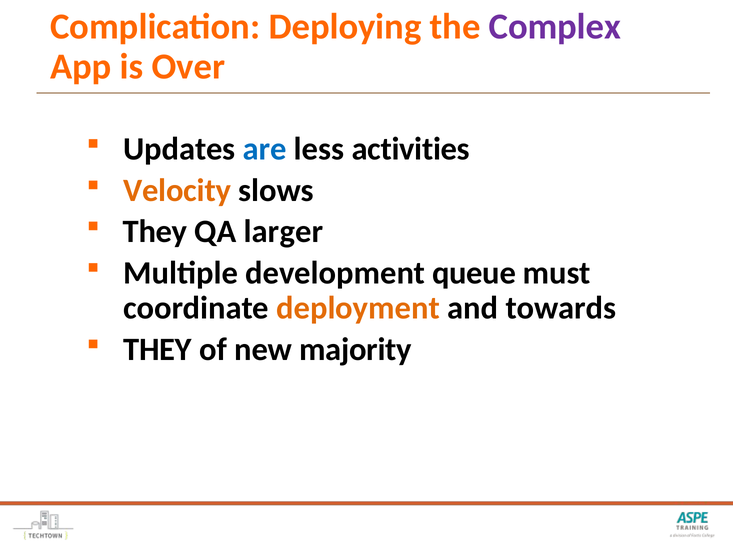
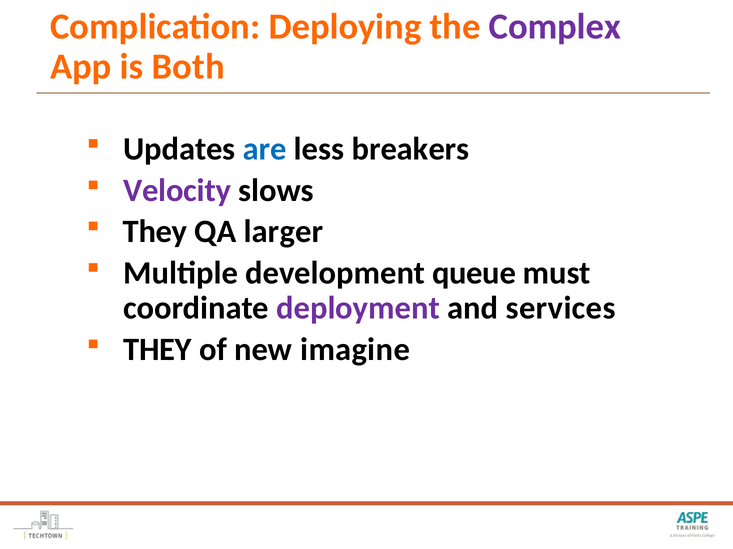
Over: Over -> Both (188, 67)
activities: activities -> breakers (411, 149)
Velocity colour: orange -> purple (177, 191)
deployment colour: orange -> purple (358, 309)
towards: towards -> services (561, 309)
majority: majority -> imagine (355, 350)
